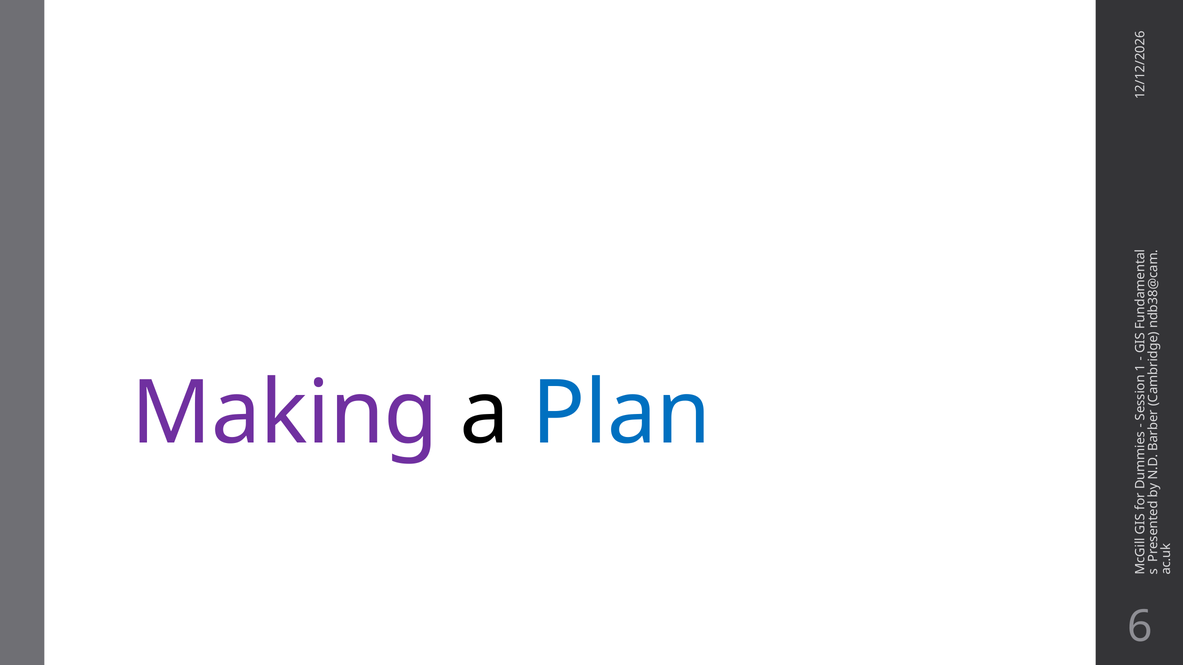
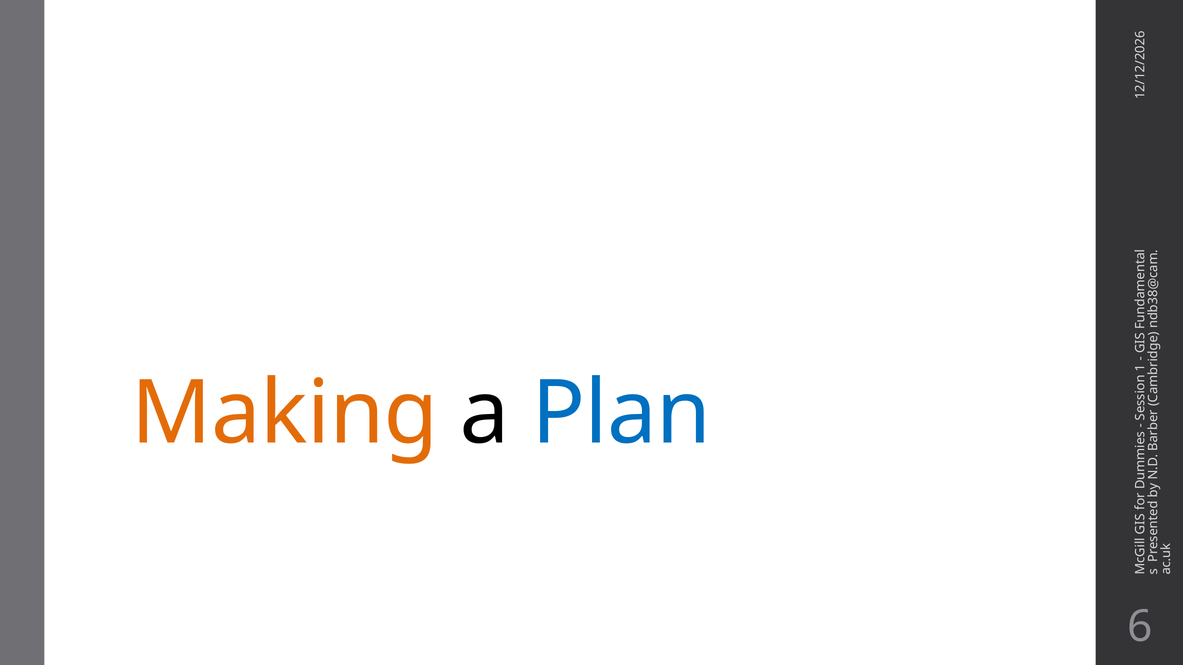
Making colour: purple -> orange (285, 414)
